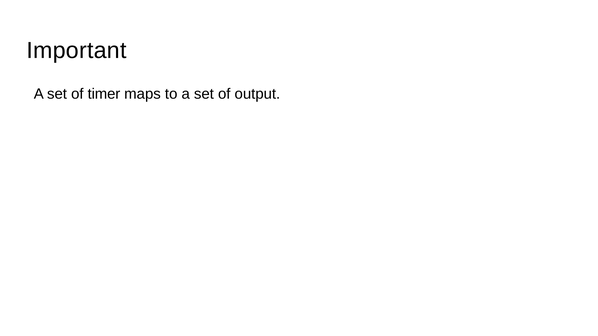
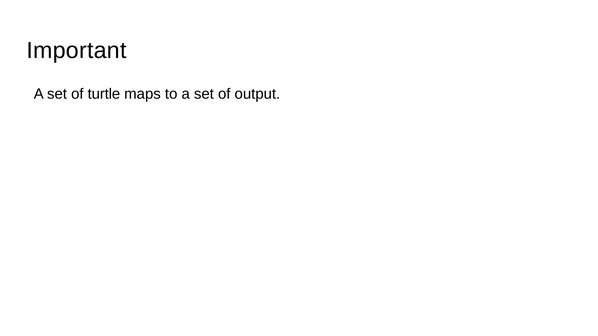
timer: timer -> turtle (104, 94)
